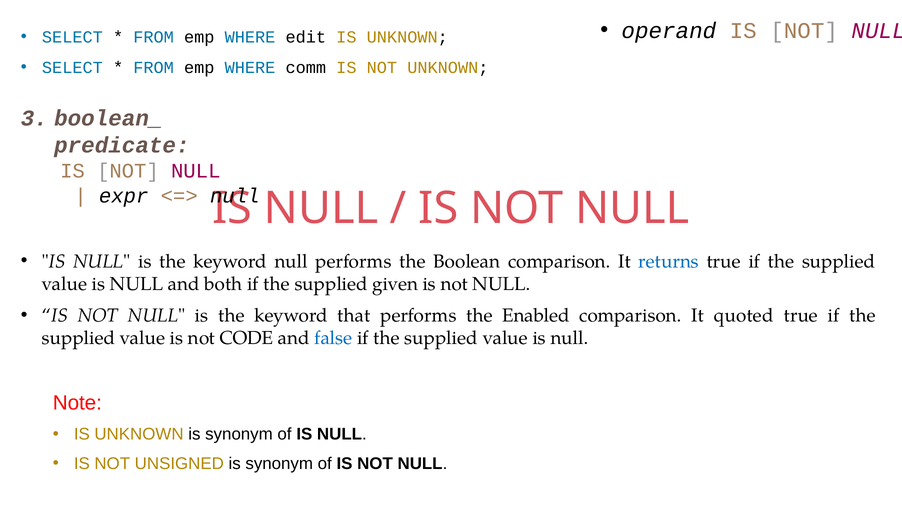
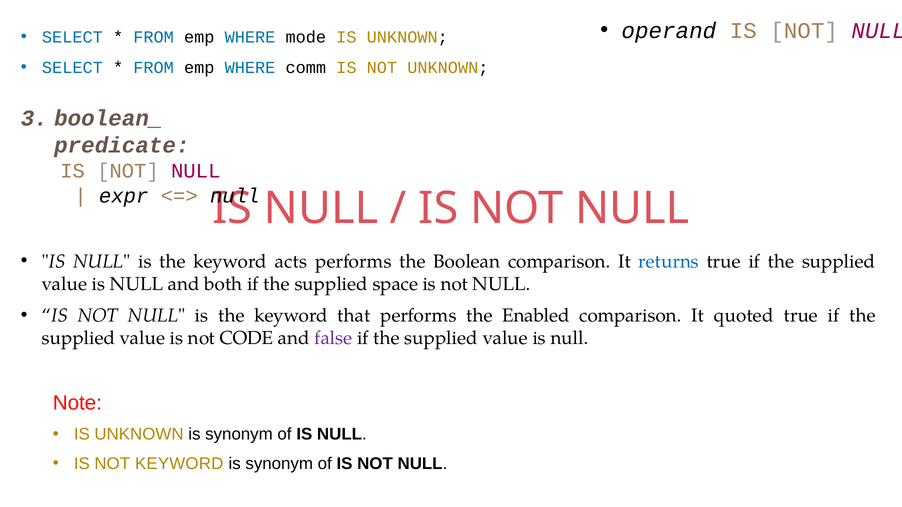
edit: edit -> mode (306, 37)
keyword null: null -> acts (291, 262)
given: given -> space (395, 284)
false colour: blue -> purple (333, 338)
NOT UNSIGNED: UNSIGNED -> KEYWORD (179, 464)
